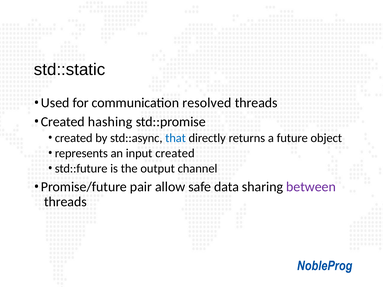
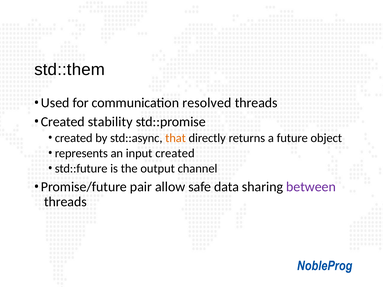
std::static: std::static -> std::them (70, 70)
hashing: hashing -> stability (110, 122)
that colour: blue -> orange (176, 138)
